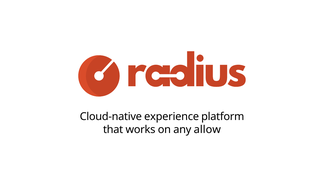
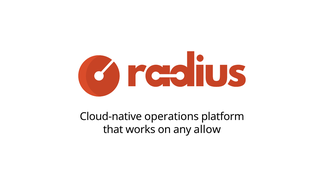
experience: experience -> operations (172, 117)
